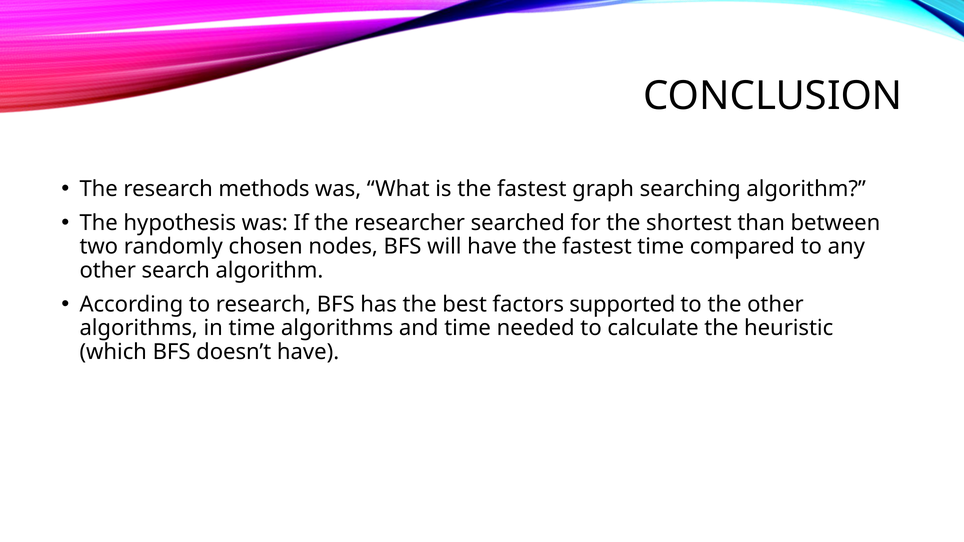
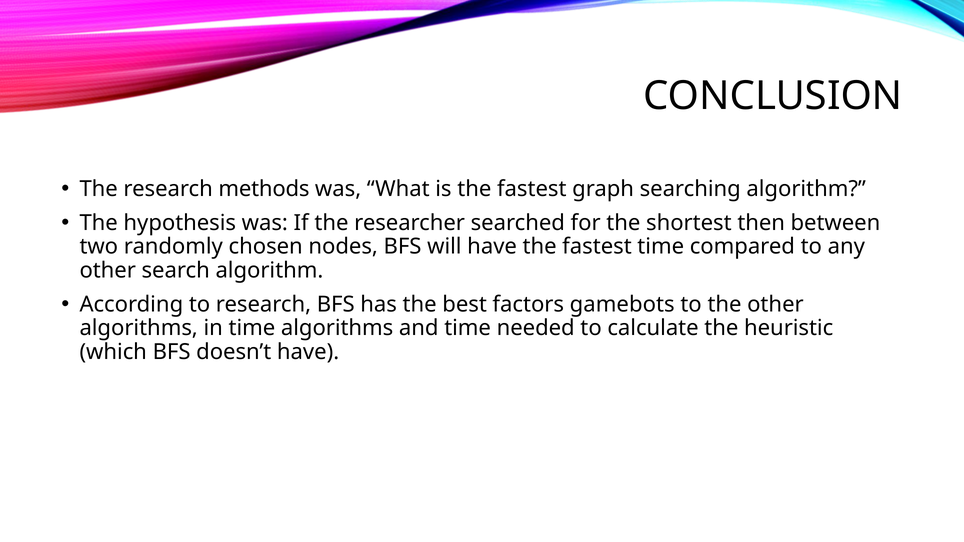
than: than -> then (761, 223)
supported: supported -> gamebots (622, 304)
